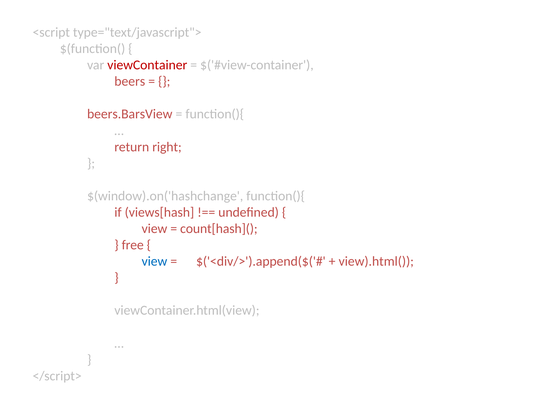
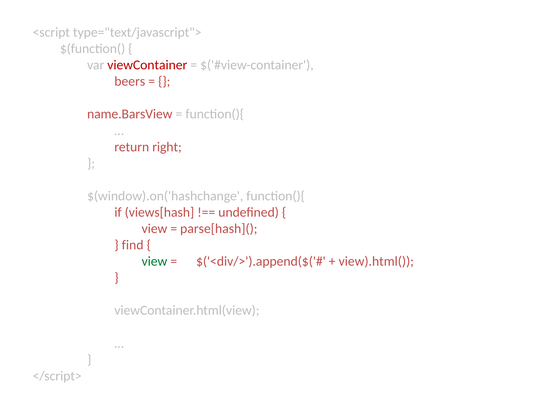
beers.BarsView: beers.BarsView -> name.BarsView (130, 114)
count[hash](: count[hash]( -> parse[hash]( (219, 229)
free: free -> find (133, 245)
view colour: blue -> green (154, 261)
